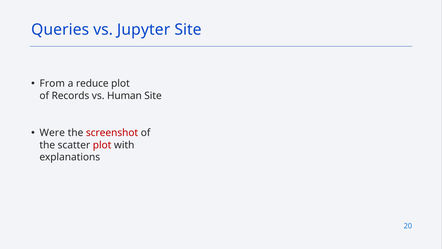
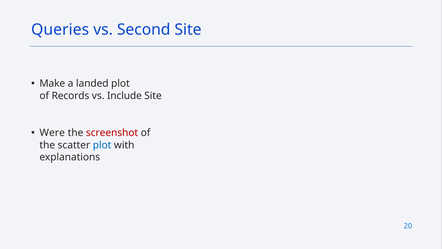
Jupyter: Jupyter -> Second (144, 29)
From: From -> Make (52, 83)
reduce: reduce -> landed (92, 83)
Human: Human -> Include (124, 96)
plot colour: red -> blue (102, 145)
